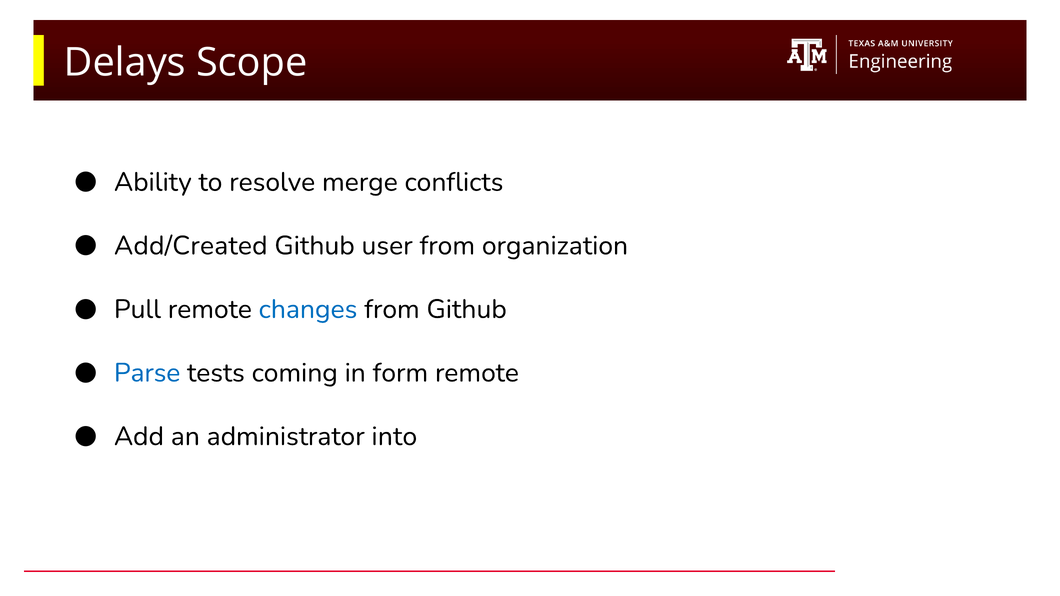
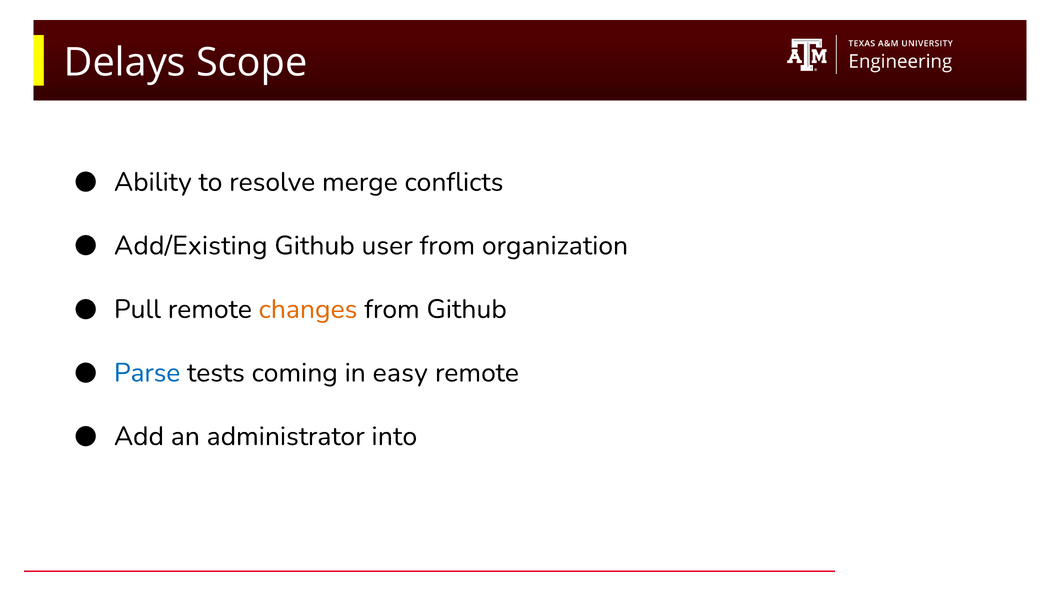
Add/Created: Add/Created -> Add/Existing (191, 246)
changes colour: blue -> orange (308, 309)
form: form -> easy (400, 373)
